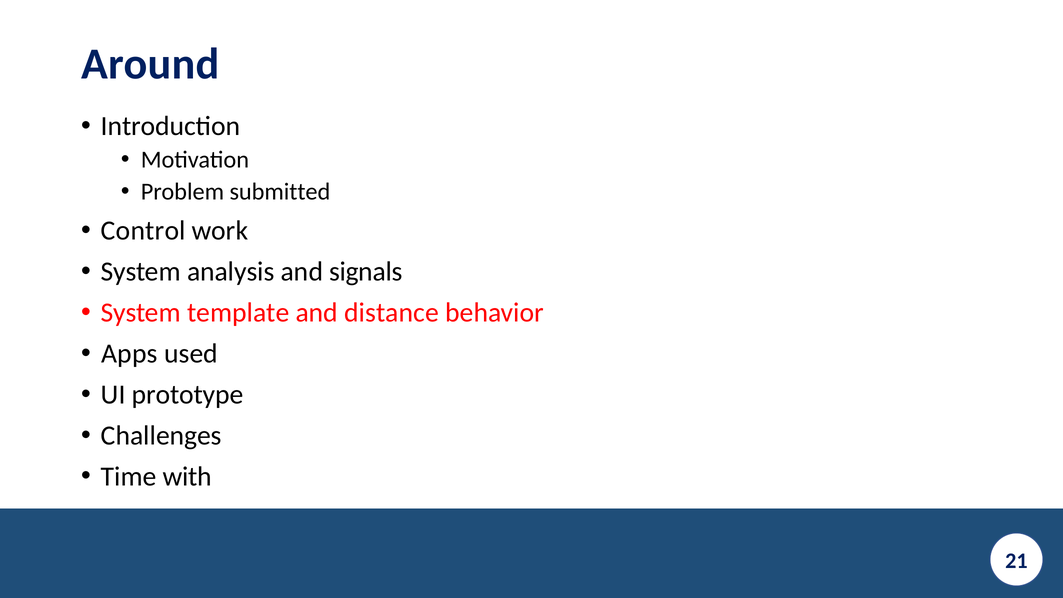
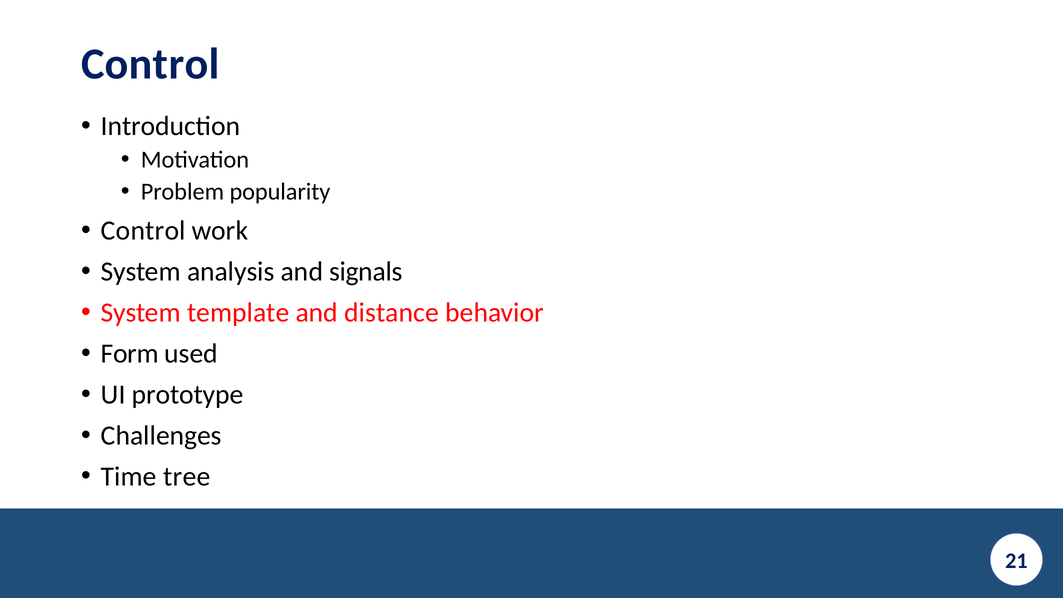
Around: Around -> Control (150, 64)
submitted: submitted -> popularity (280, 191)
Apps: Apps -> Form (130, 354)
with: with -> tree (187, 476)
